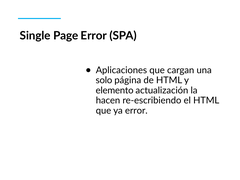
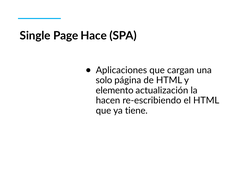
Page Error: Error -> Hace (94, 36)
ya error: error -> tiene (136, 111)
